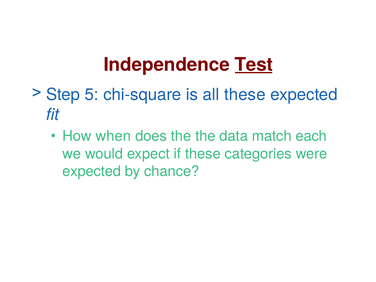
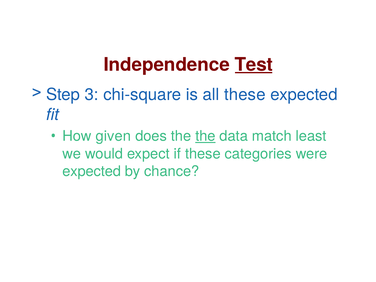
5: 5 -> 3 (92, 95)
when: when -> given (113, 136)
the underline: none -> present (205, 136)
each: each -> least (311, 136)
